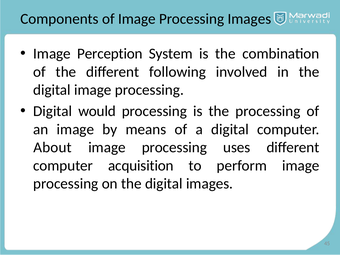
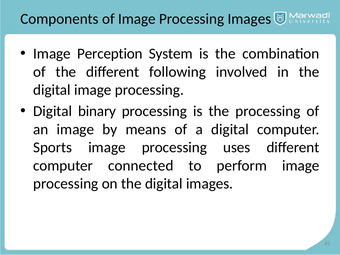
would: would -> binary (97, 111)
About: About -> Sports (53, 147)
acquisition: acquisition -> connected (141, 166)
